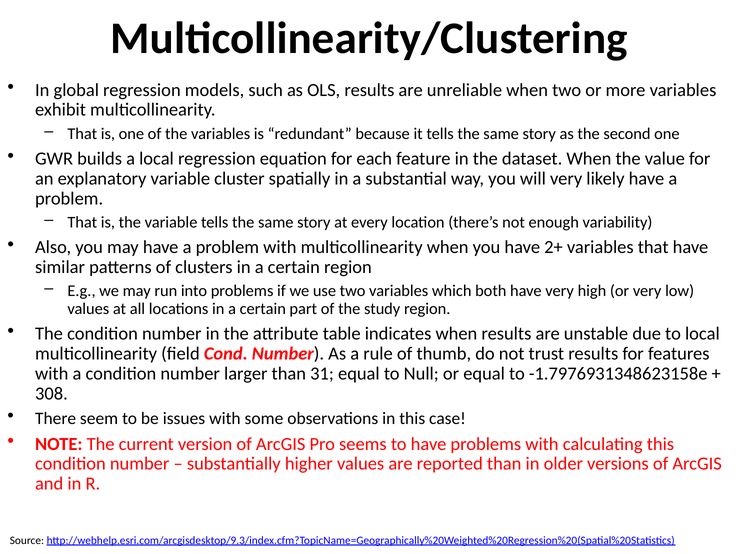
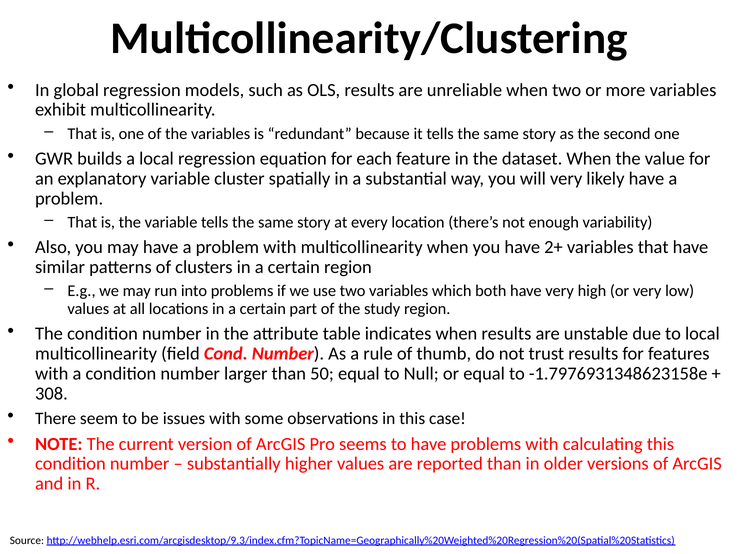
31: 31 -> 50 (322, 374)
